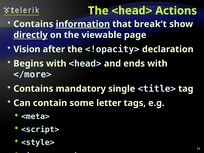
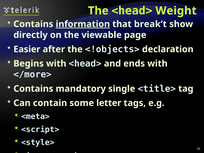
Actions: Actions -> Weight (176, 11)
directly underline: present -> none (31, 35)
Vision: Vision -> Easier (27, 49)
<!opacity>: <!opacity> -> <!objects> (112, 49)
